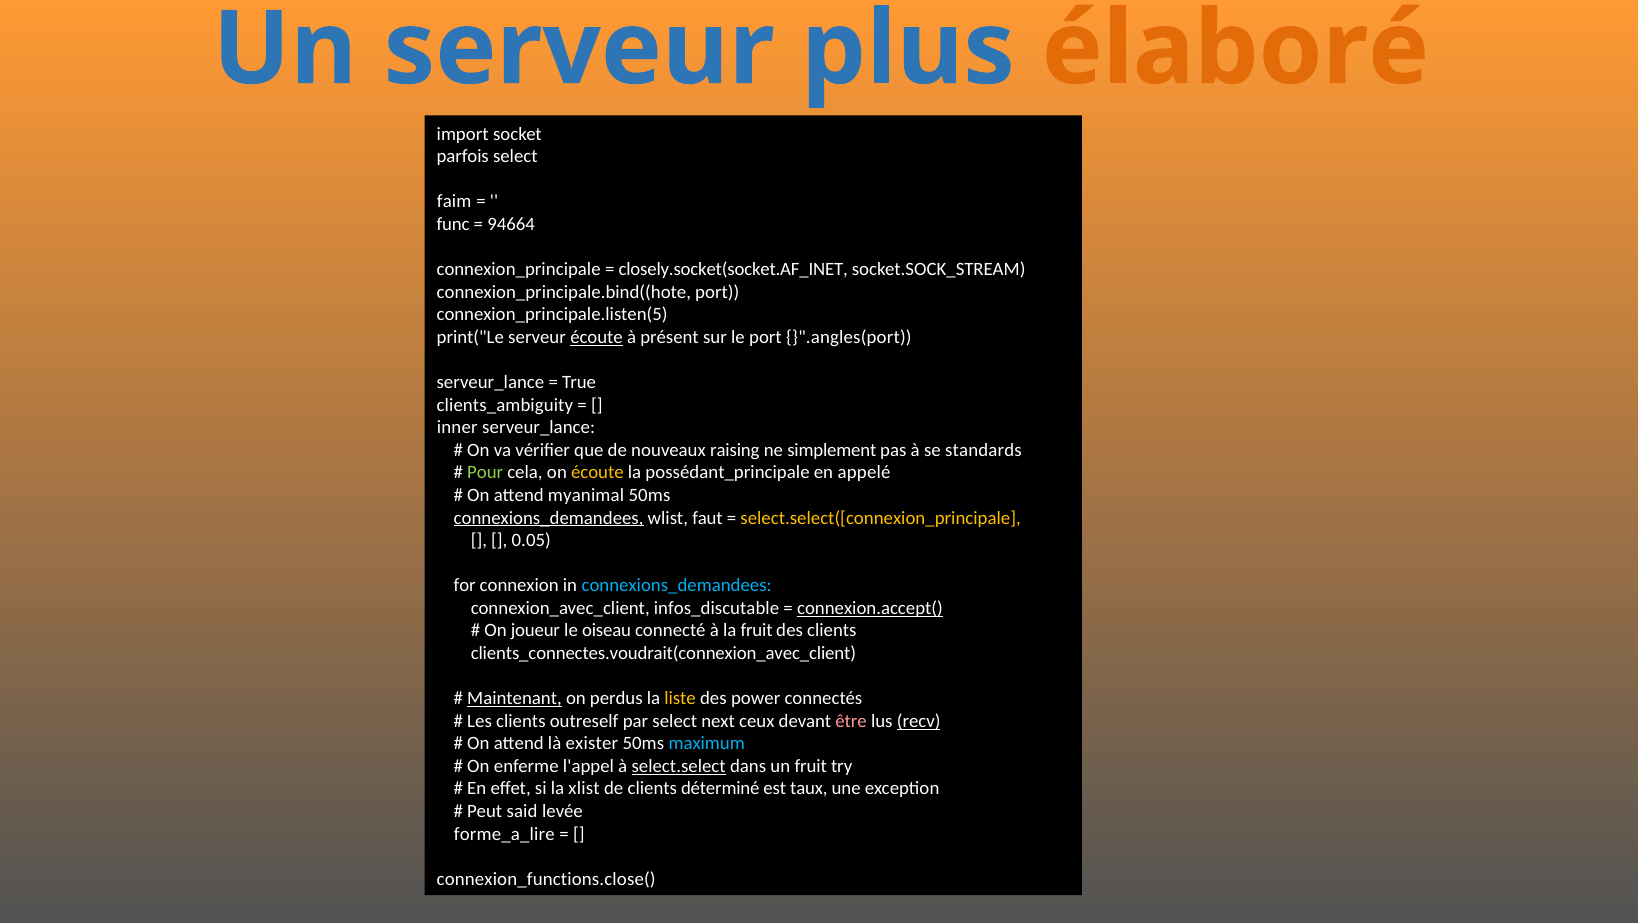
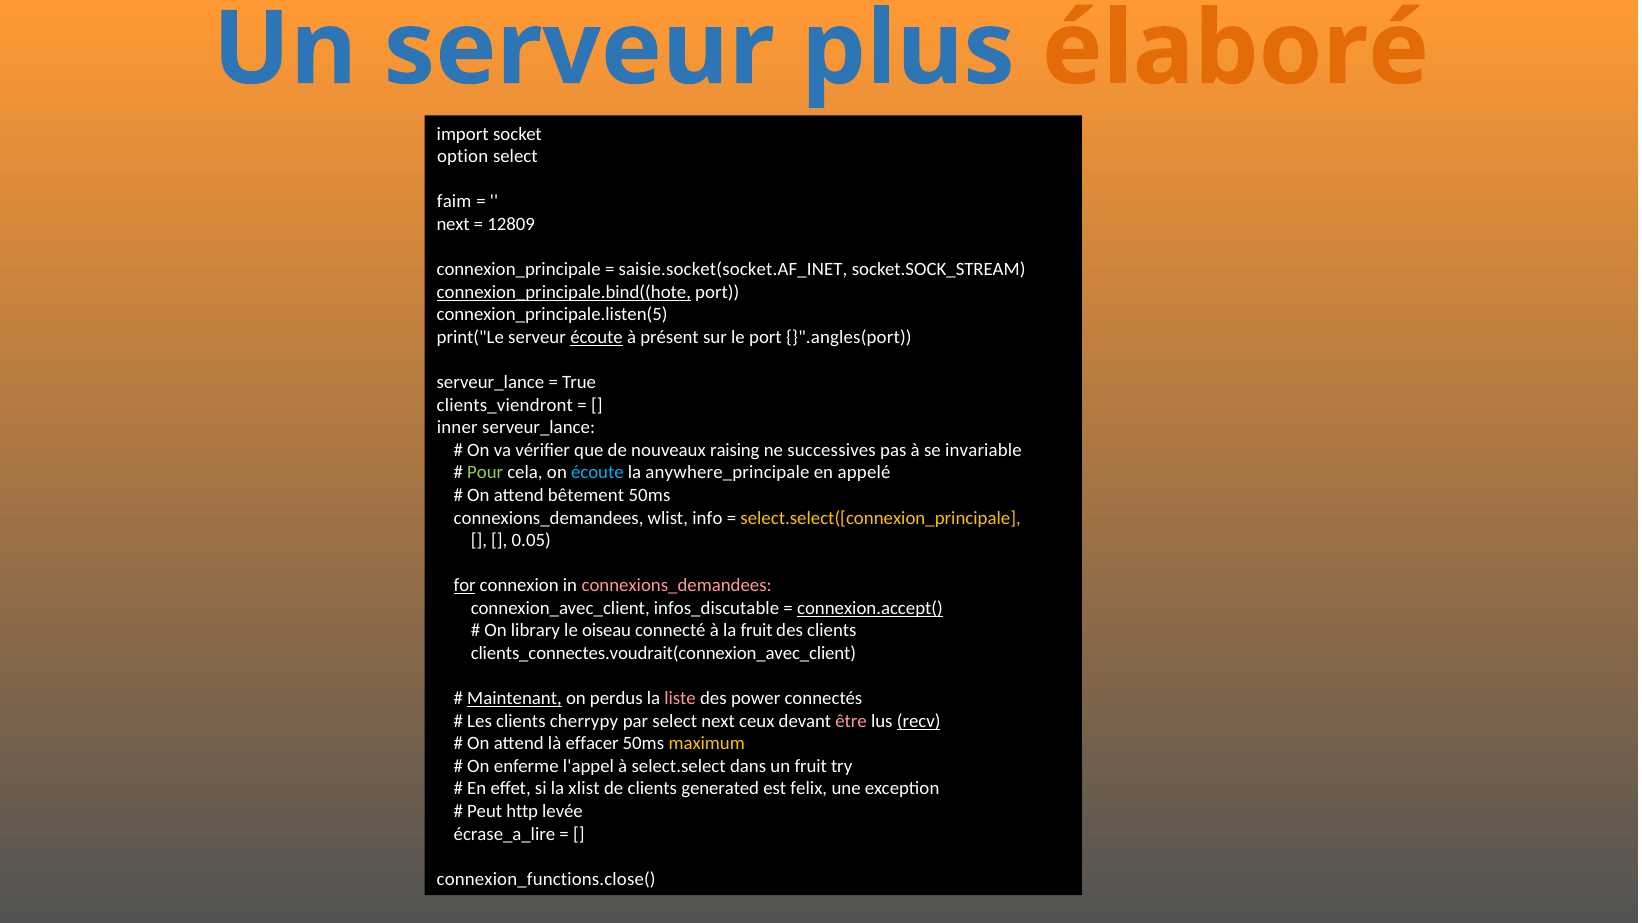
parfois: parfois -> option (463, 157)
func: func -> next (453, 224)
94664: 94664 -> 12809 (511, 224)
closely.socket(socket.AF_INET: closely.socket(socket.AF_INET -> saisie.socket(socket.AF_INET (733, 270)
connexion_principale.bind((hote underline: none -> present (564, 292)
clients_ambiguity: clients_ambiguity -> clients_viendront (505, 405)
simplement: simplement -> successives (832, 450)
standards: standards -> invariable (983, 450)
écoute colour: yellow -> light blue (597, 473)
possédant_principale: possédant_principale -> anywhere_principale (727, 473)
myanimal: myanimal -> bêtement (586, 496)
connexions_demandees underline: present -> none (549, 518)
faut: faut -> info (707, 518)
for underline: none -> present (465, 586)
connexions_demandees colour: light blue -> pink (677, 586)
joueur: joueur -> library (535, 631)
liste colour: yellow -> pink (680, 699)
outreself: outreself -> cherrypy (584, 721)
exister: exister -> effacer (592, 744)
maximum colour: light blue -> yellow (707, 744)
select.select underline: present -> none (679, 767)
déterminé: déterminé -> generated (720, 789)
taux: taux -> felix (809, 789)
said: said -> http (522, 812)
forme_a_lire: forme_a_lire -> écrase_a_lire (504, 834)
